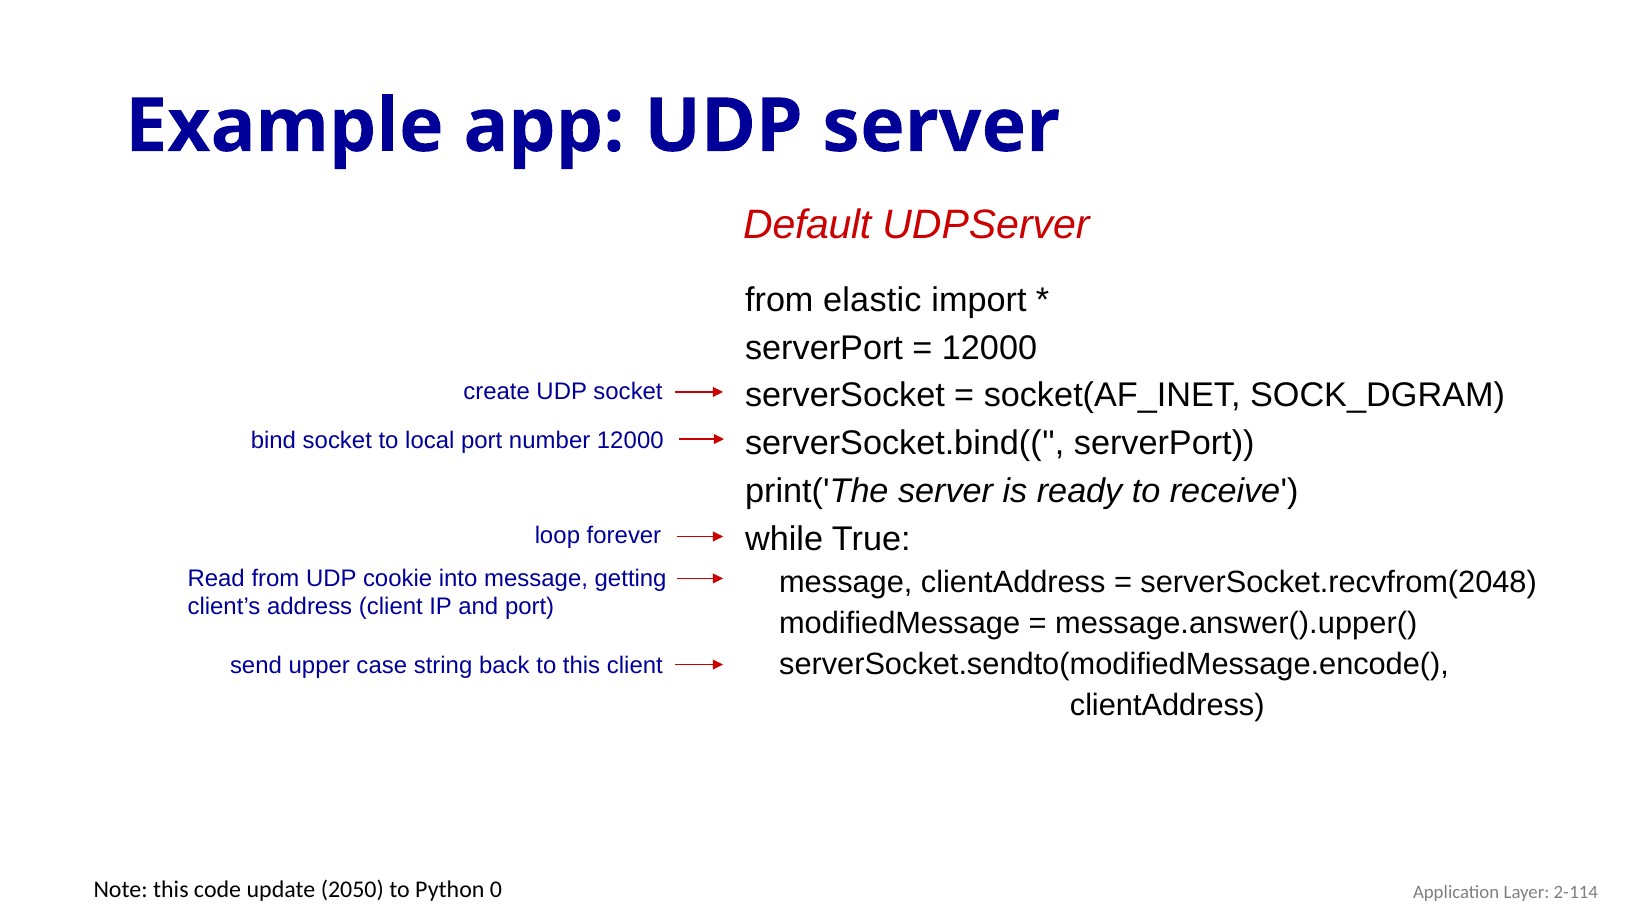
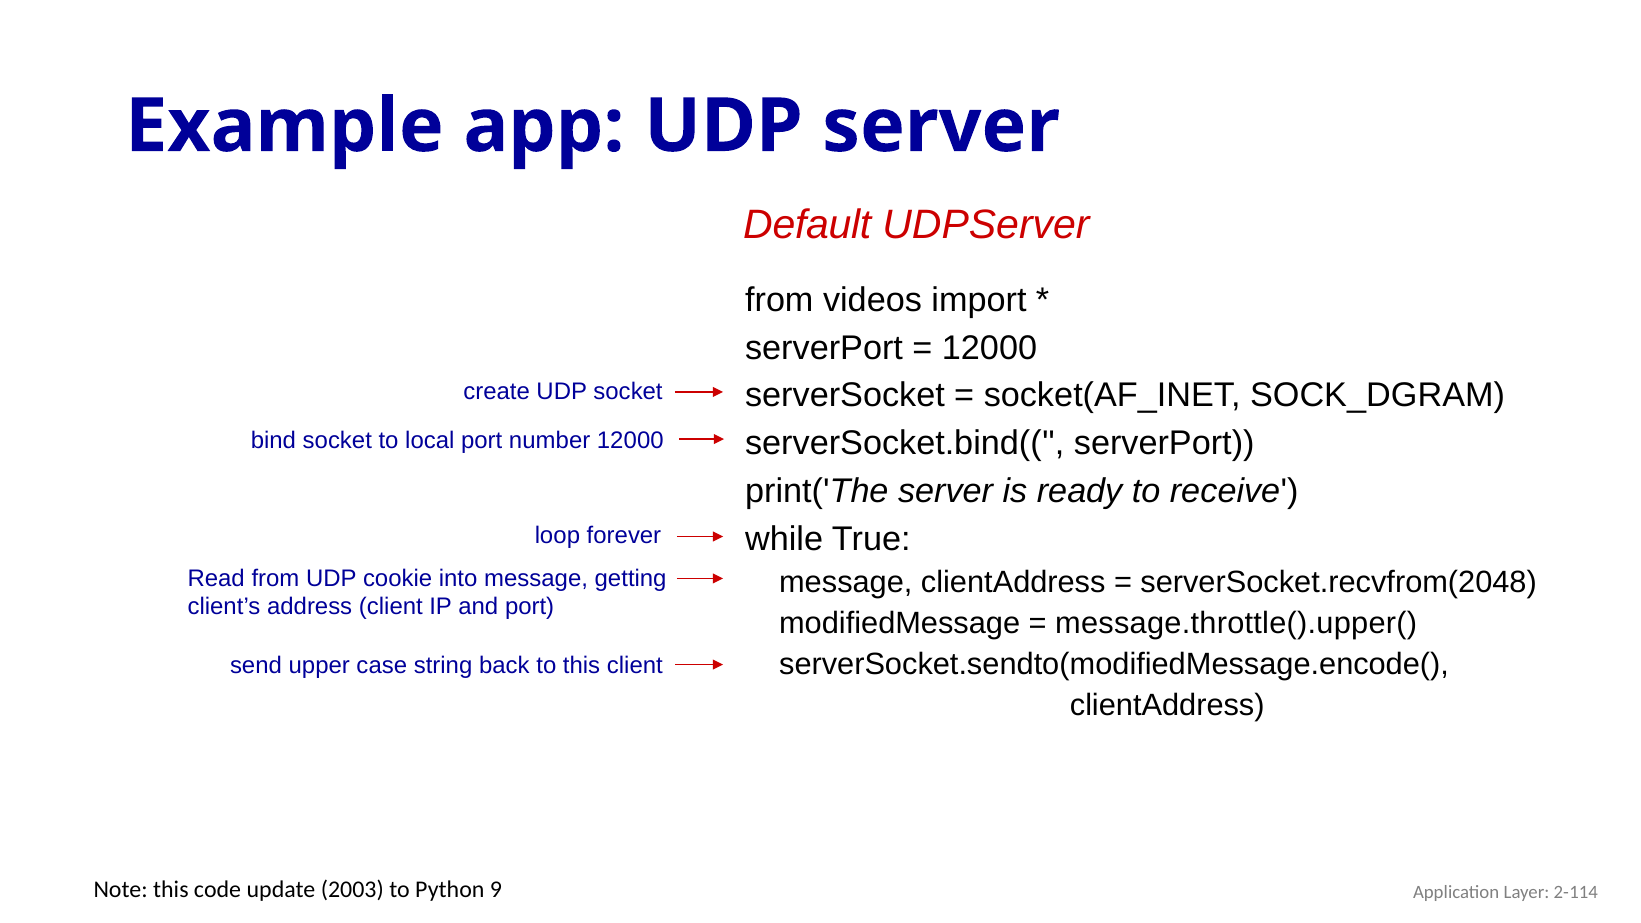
elastic: elastic -> videos (872, 300)
message.answer().upper(: message.answer().upper( -> message.throttle().upper( (1236, 623)
2050: 2050 -> 2003 (352, 889)
0: 0 -> 9 (496, 889)
